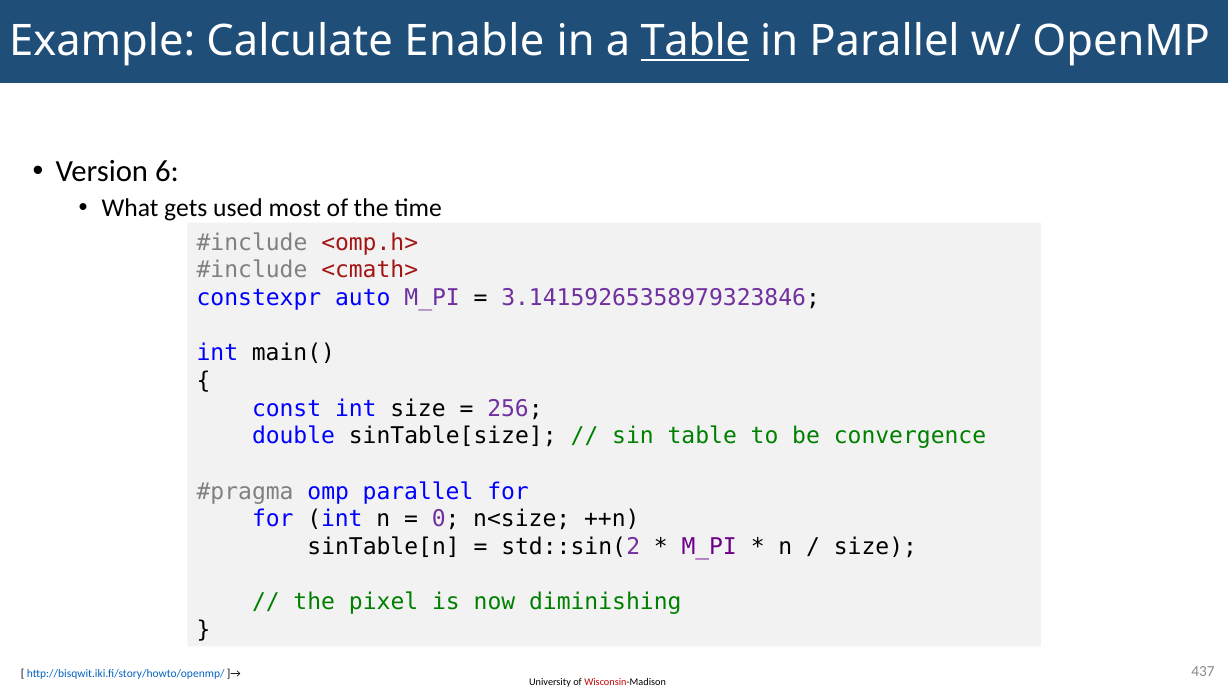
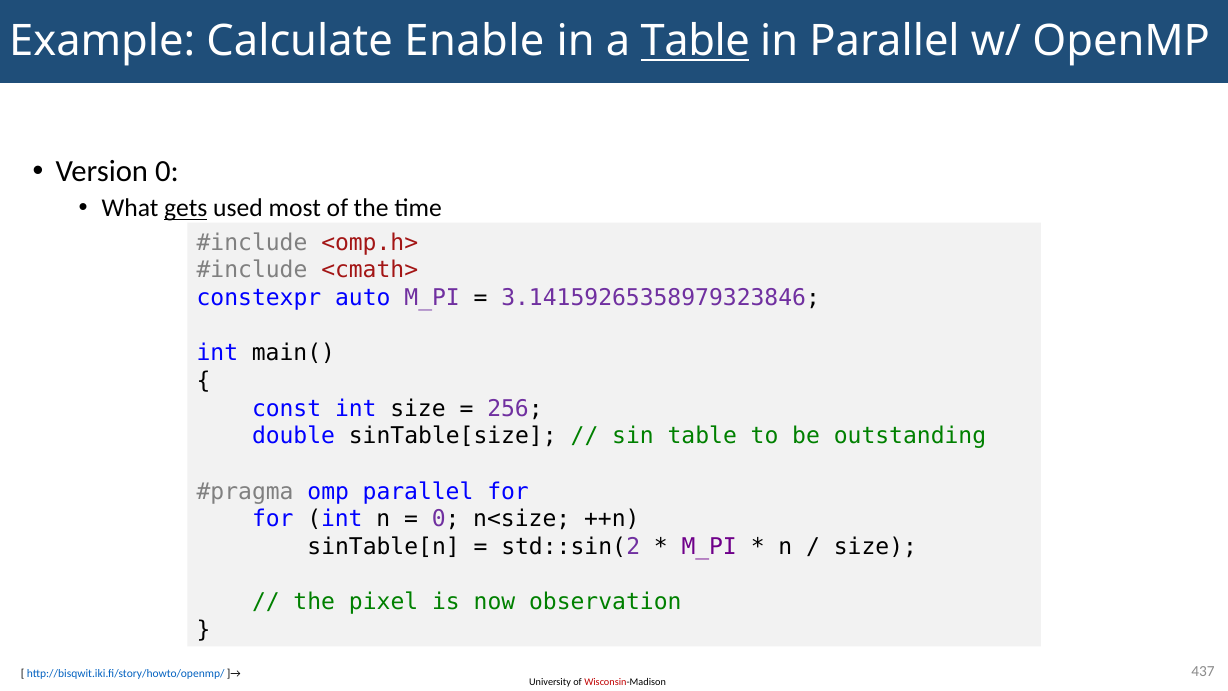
Version 6: 6 -> 0 (167, 172)
gets underline: none -> present (186, 208)
convergence: convergence -> outstanding (910, 436)
diminishing: diminishing -> observation (605, 602)
